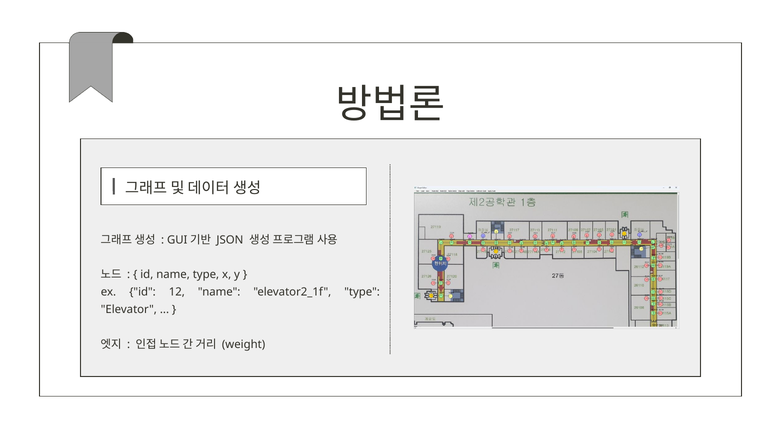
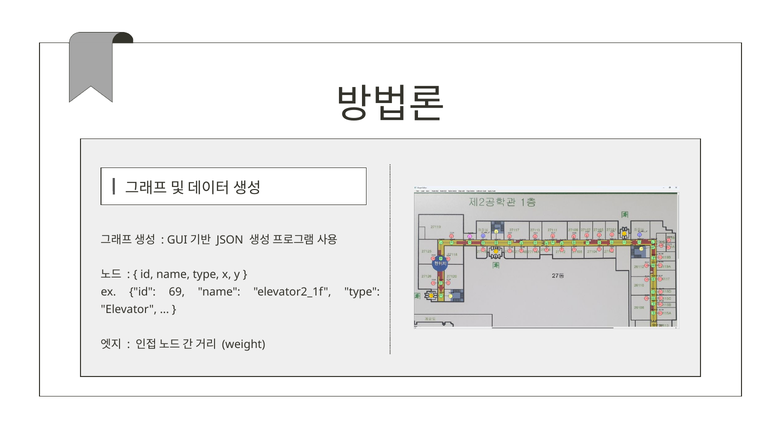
12: 12 -> 69 (177, 292)
